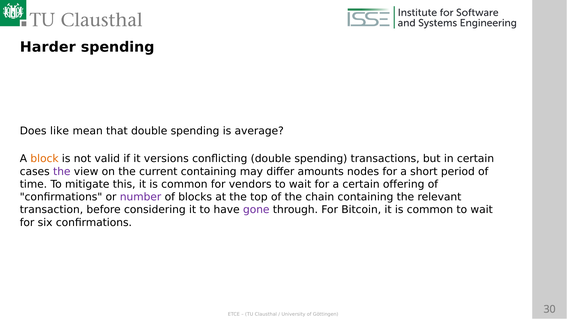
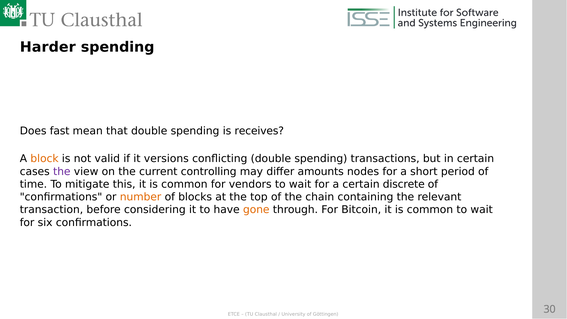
like: like -> fast (60, 131)
average: average -> receives (259, 131)
current containing: containing -> controlling (209, 171)
offering: offering -> discrete (404, 184)
number colour: purple -> orange (141, 197)
gone colour: purple -> orange (256, 210)
